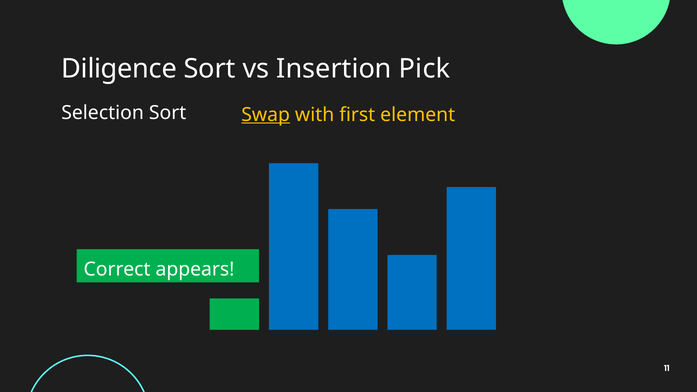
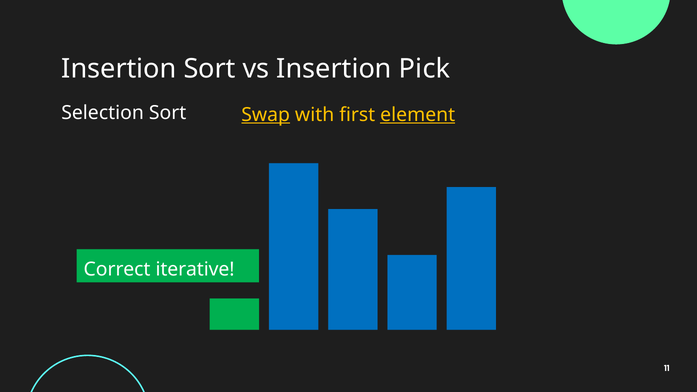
Diligence: Diligence -> Insertion (119, 69)
element underline: none -> present (418, 115)
appears: appears -> iterative (195, 269)
